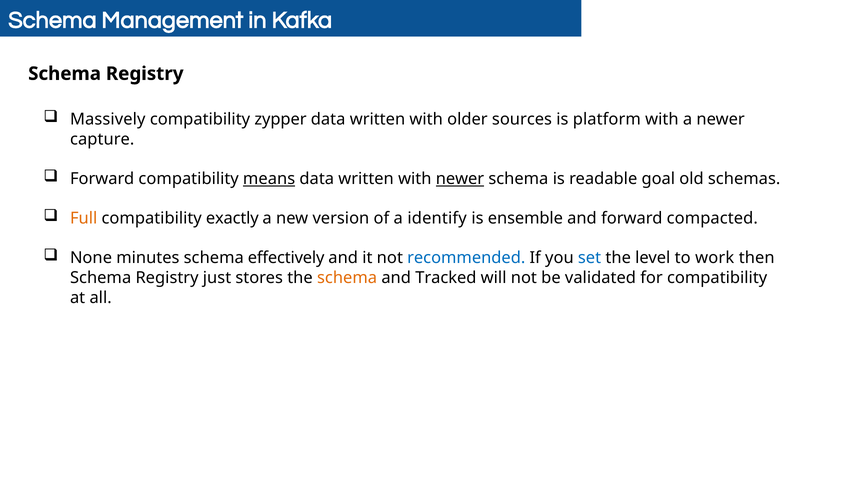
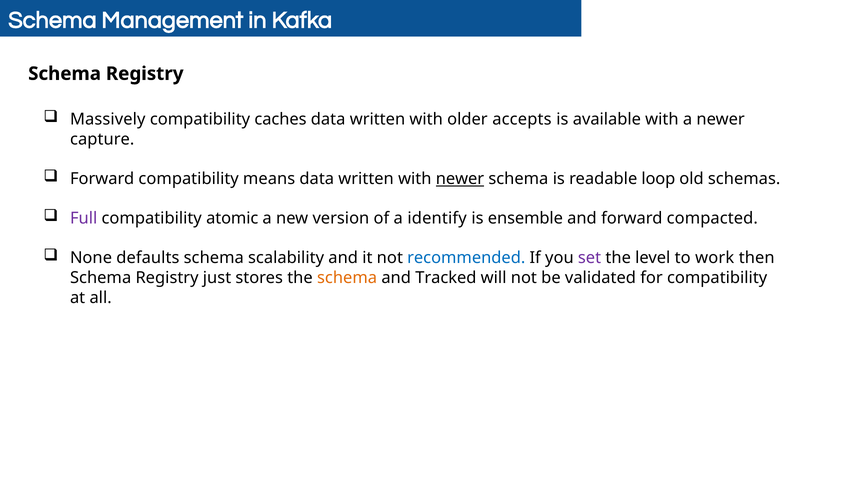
zypper: zypper -> caches (280, 119)
sources: sources -> accepts (522, 119)
platform: platform -> available (607, 119)
means underline: present -> none (269, 179)
goal: goal -> loop (658, 179)
Full colour: orange -> purple (84, 218)
exactly: exactly -> atomic (232, 218)
minutes: minutes -> defaults (148, 258)
effectively: effectively -> scalability (286, 258)
set colour: blue -> purple (590, 258)
